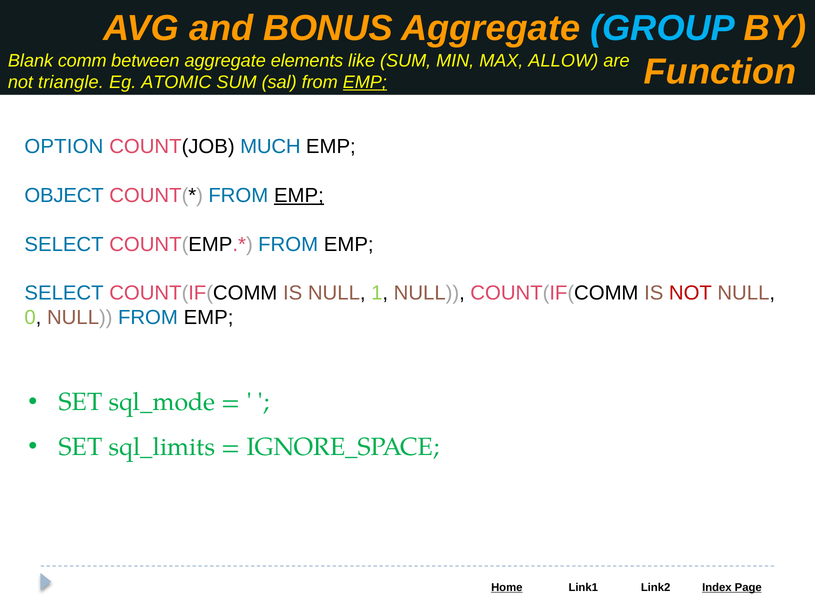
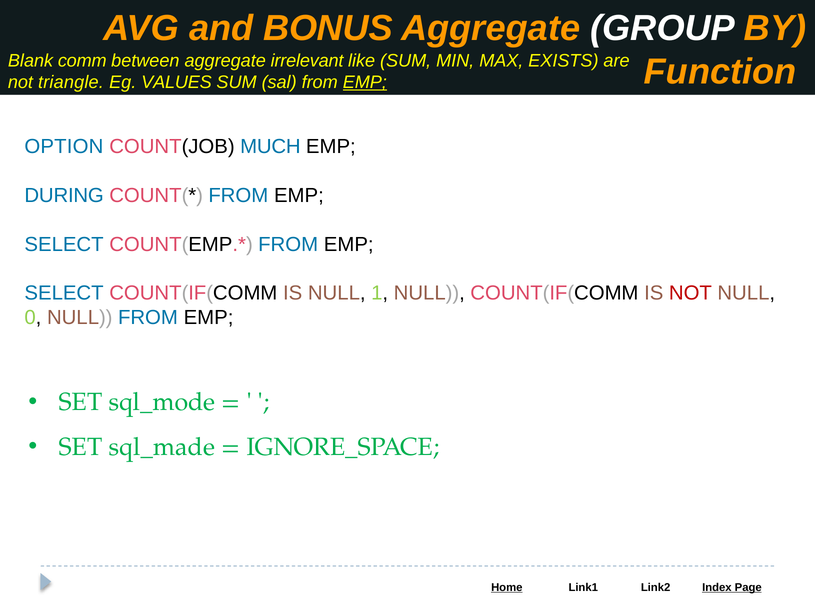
GROUP colour: light blue -> white (663, 28)
elements: elements -> irrelevant (307, 61)
ALLOW: ALLOW -> EXISTS (563, 61)
ATOMIC: ATOMIC -> VALUES (176, 82)
OBJECT: OBJECT -> DURING (64, 196)
EMP underline: present -> none (299, 196)
sql_limits: sql_limits -> sql_made (162, 447)
